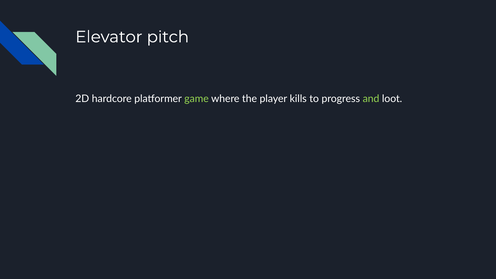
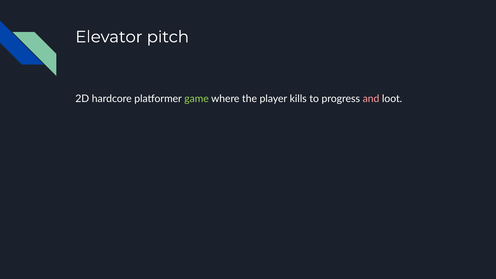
and colour: light green -> pink (371, 99)
